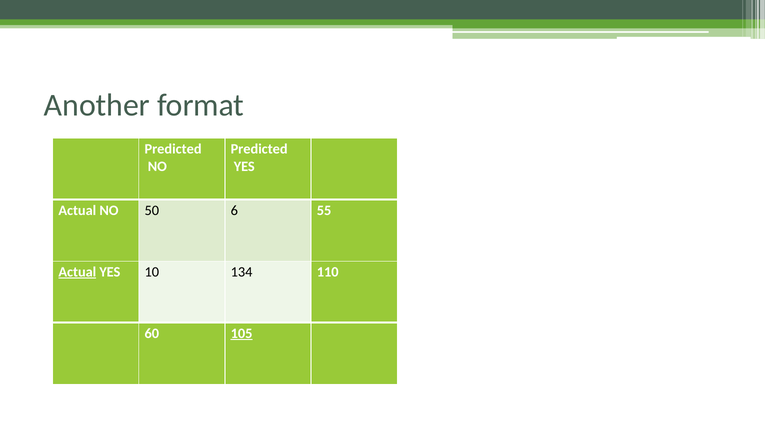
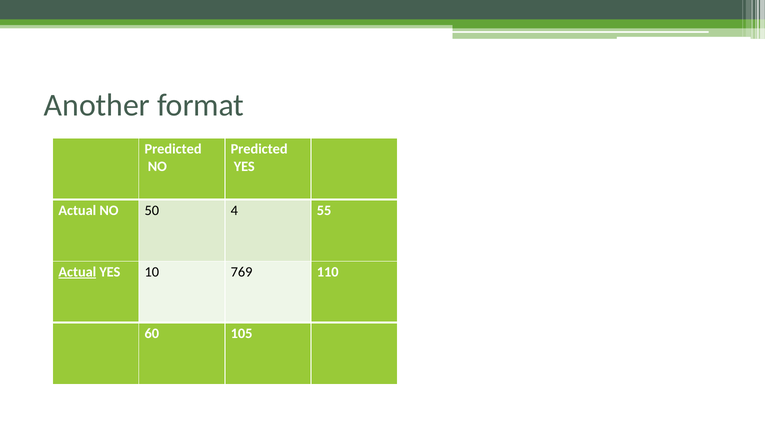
6: 6 -> 4 (234, 211)
134: 134 -> 769 (242, 272)
105 underline: present -> none (242, 334)
